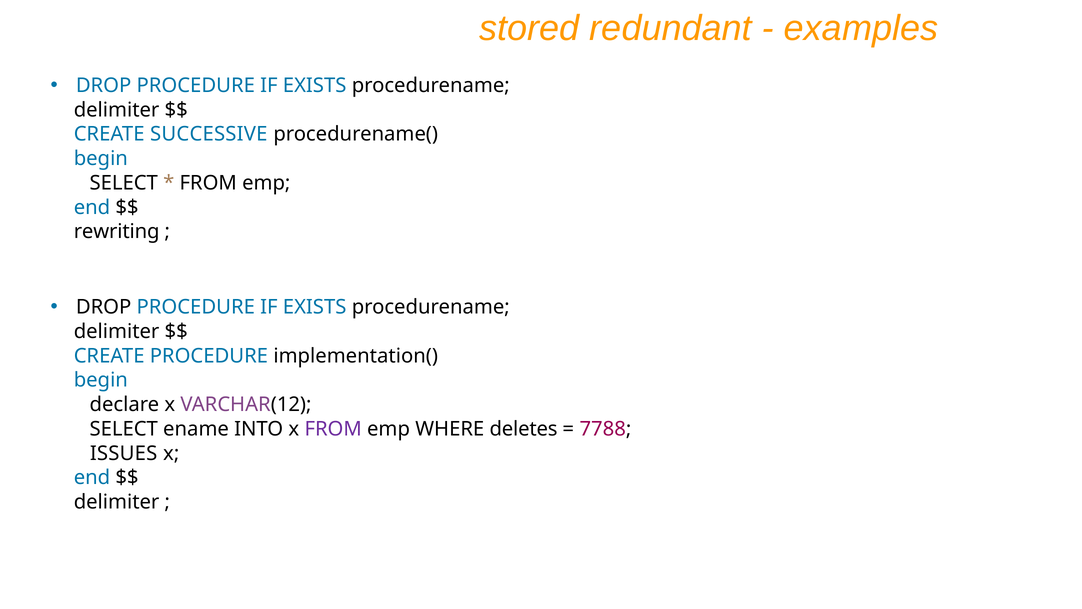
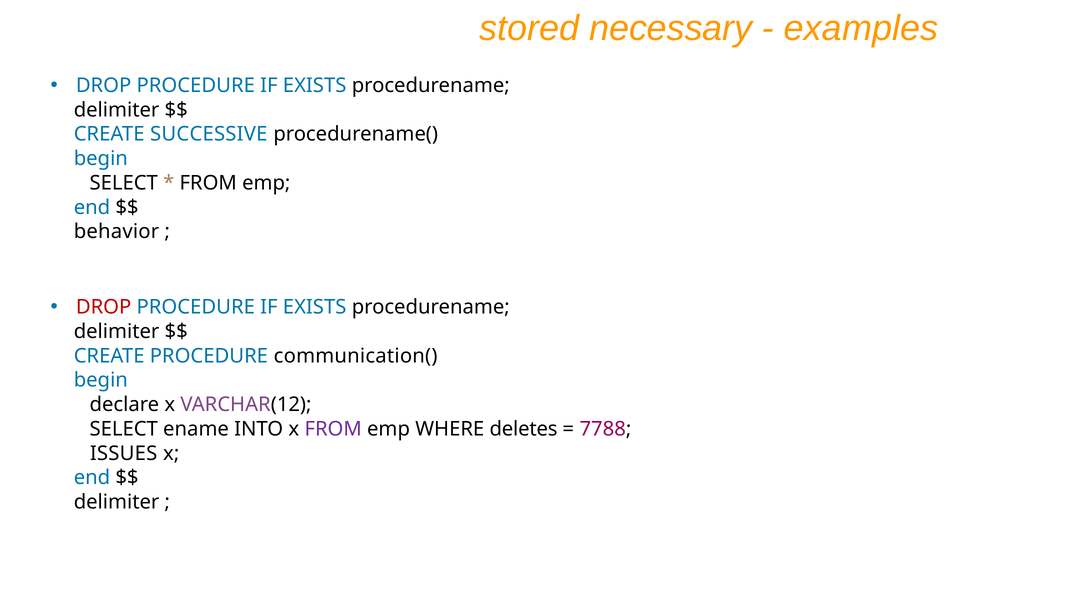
redundant: redundant -> necessary (671, 28)
rewriting: rewriting -> behavior (116, 232)
DROP colour: black -> red (104, 307)
implementation(: implementation( -> communication( (356, 356)
